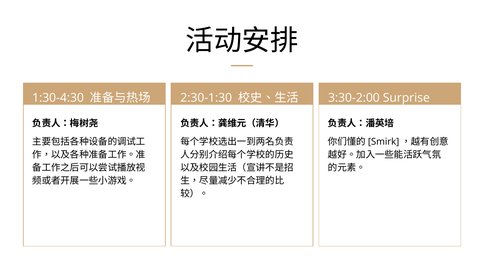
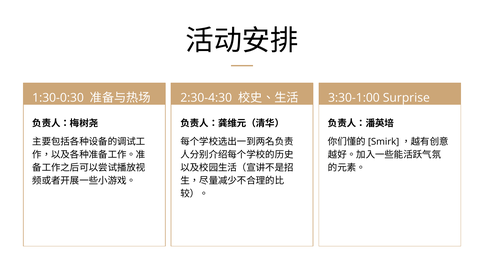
1:30-4:30: 1:30-4:30 -> 1:30-0:30 (58, 98)
2:30-1:30: 2:30-1:30 -> 2:30-4:30 (206, 98)
3:30-2:00: 3:30-2:00 -> 3:30-1:00 (354, 98)
